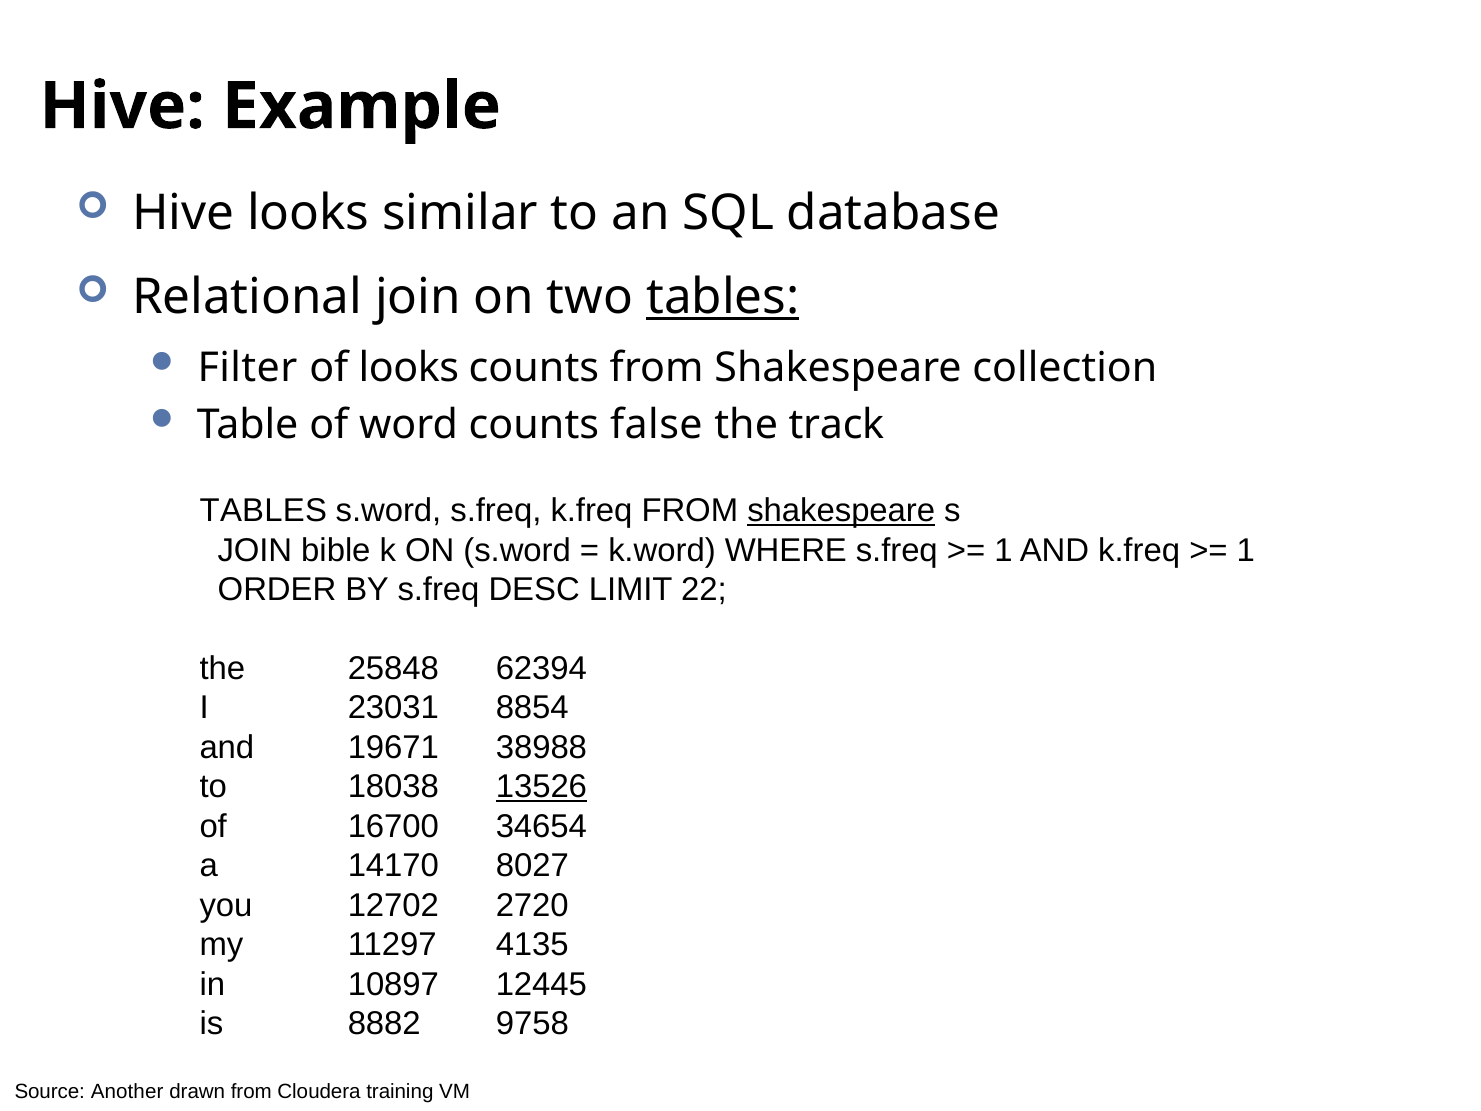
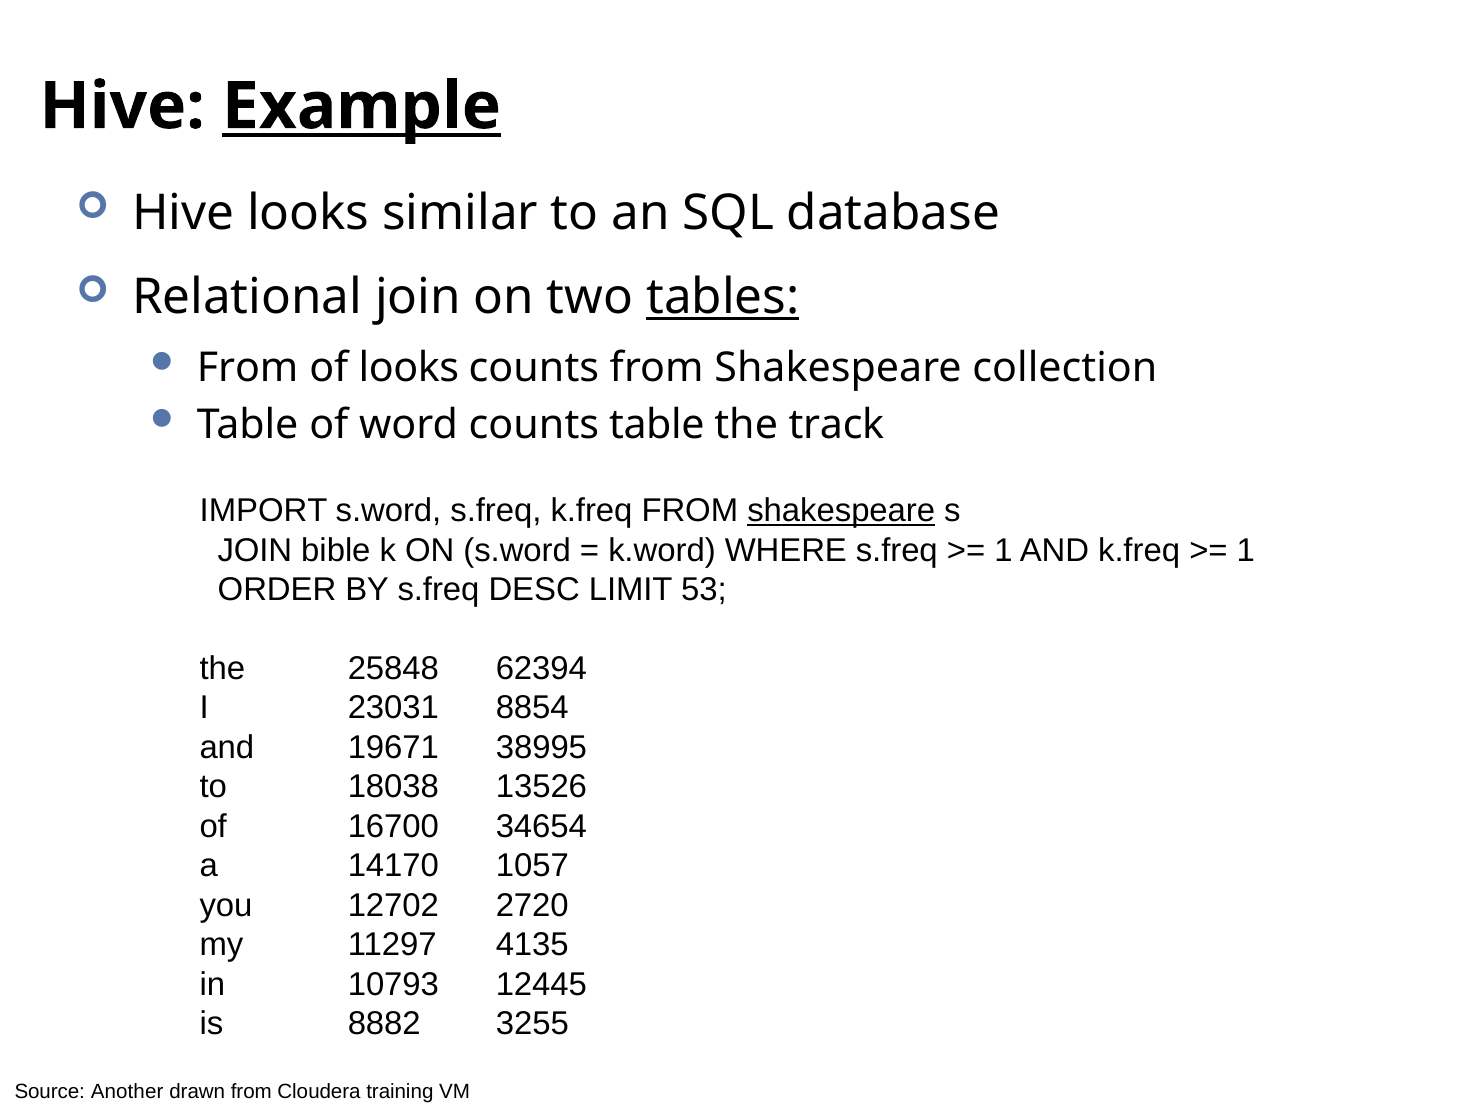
Example underline: none -> present (362, 106)
Filter: Filter -> From (248, 367)
counts false: false -> table (657, 425)
TABLES: TABLES -> IMPORT (264, 511)
22: 22 -> 53 (704, 590)
38988: 38988 -> 38995 (541, 747)
13526 underline: present -> none (541, 787)
8027: 8027 -> 1057 (532, 866)
10897: 10897 -> 10793 (393, 984)
9758: 9758 -> 3255 (532, 1024)
